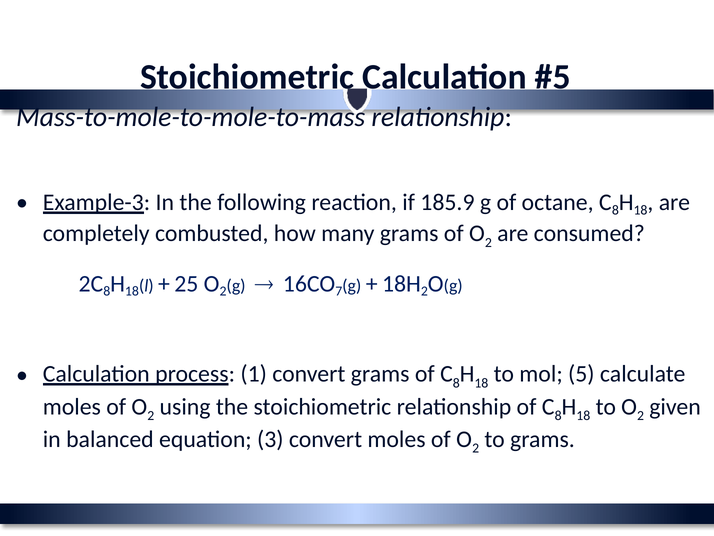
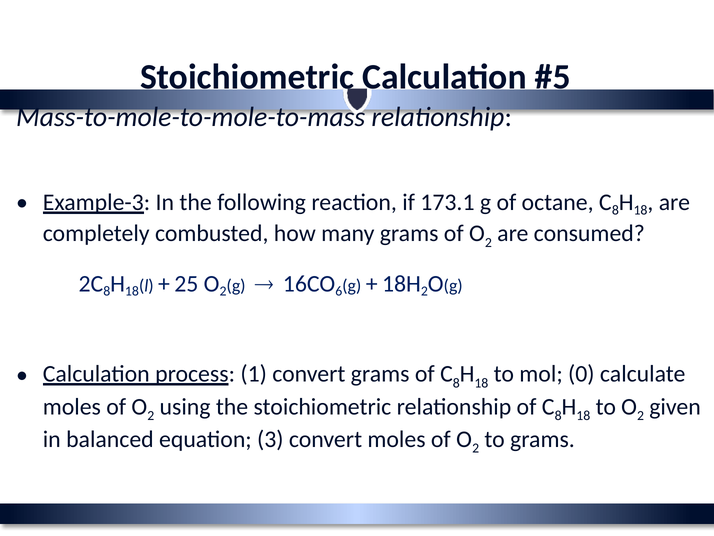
185.9: 185.9 -> 173.1 (447, 202)
7: 7 -> 6 (339, 291)
5: 5 -> 0 (581, 374)
